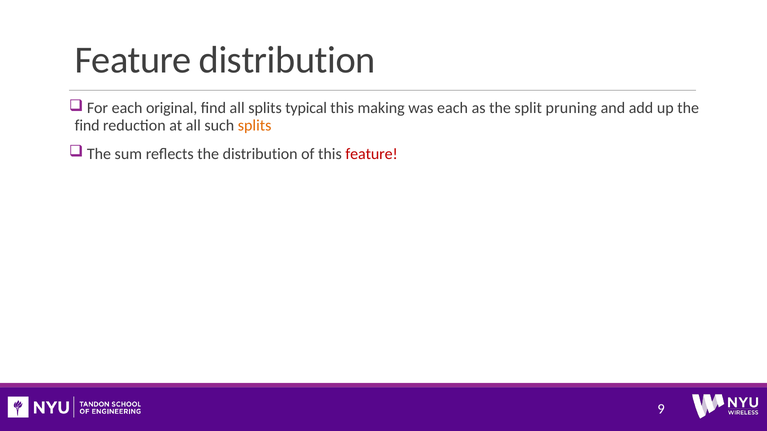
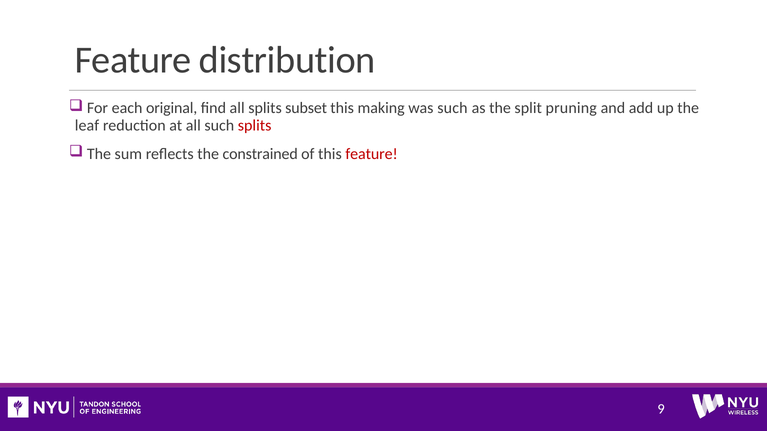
typical: typical -> subset (306, 108)
was each: each -> such (452, 108)
find: find -> leaf (87, 126)
splits colour: orange -> red (255, 126)
the distribution: distribution -> constrained (260, 154)
